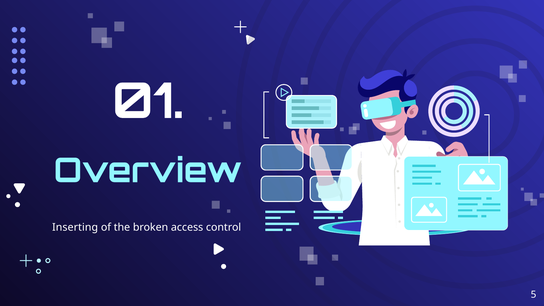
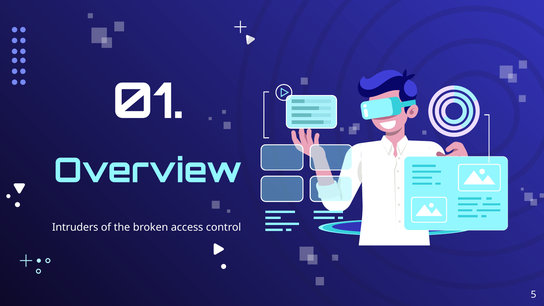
Inserting: Inserting -> Intruders (75, 227)
